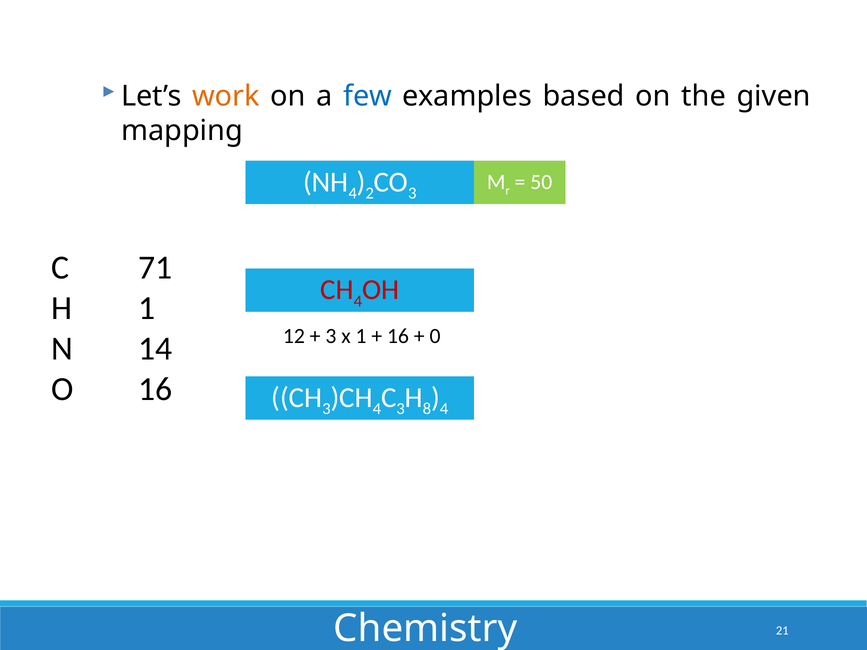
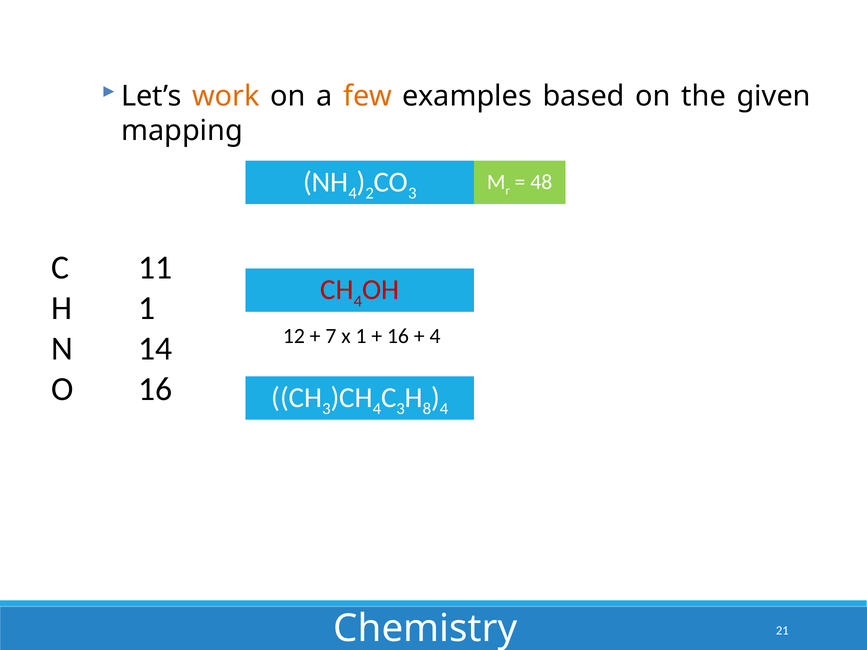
few colour: blue -> orange (368, 96)
50: 50 -> 48 (541, 182)
71: 71 -> 11 (155, 268)
3: 3 -> 7 (331, 336)
0: 0 -> 4 (435, 336)
